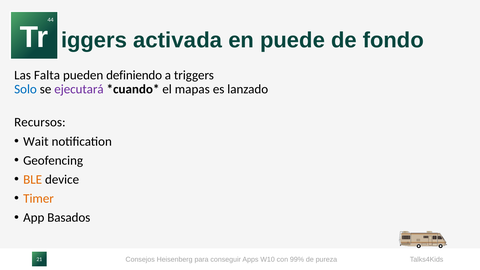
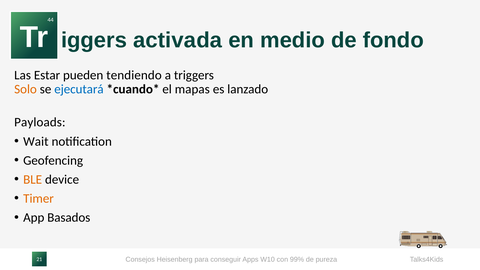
puede: puede -> medio (293, 40)
Falta: Falta -> Estar (47, 75)
definiendo: definiendo -> tendiendo (134, 75)
Solo colour: blue -> orange (26, 89)
ejecutará colour: purple -> blue (79, 89)
Recursos: Recursos -> Payloads (40, 122)
